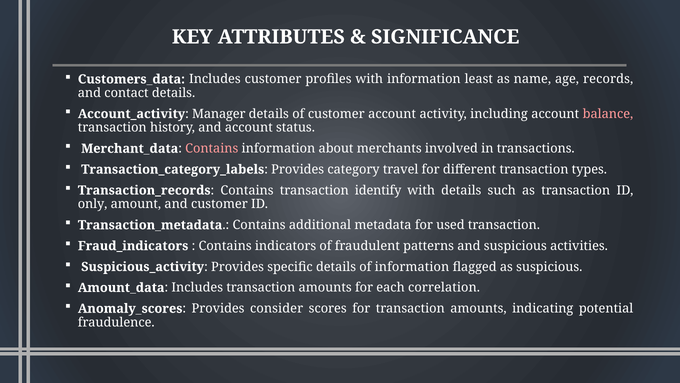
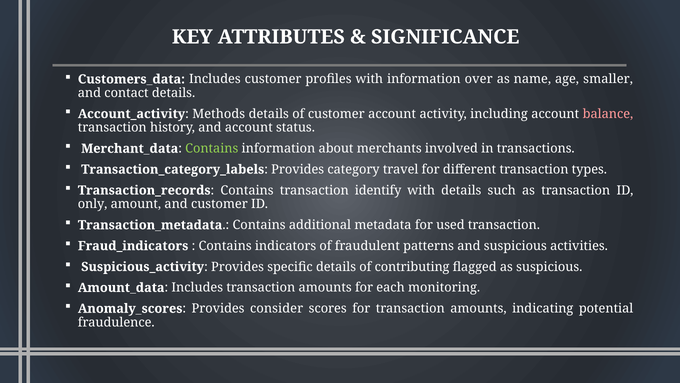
least: least -> over (479, 79)
records: records -> smaller (608, 79)
Manager: Manager -> Methods (219, 114)
Contains colour: pink -> light green (212, 148)
of information: information -> contributing (412, 266)
correlation: correlation -> monitoring (444, 287)
